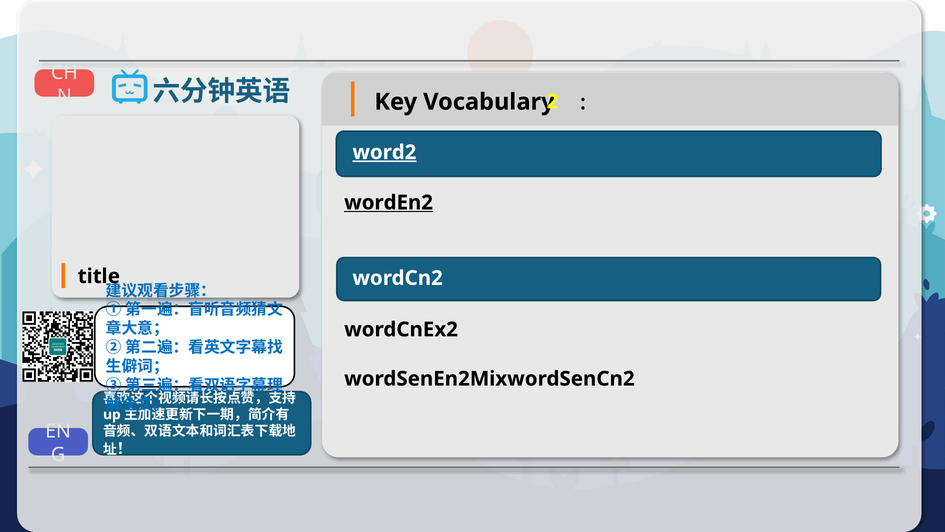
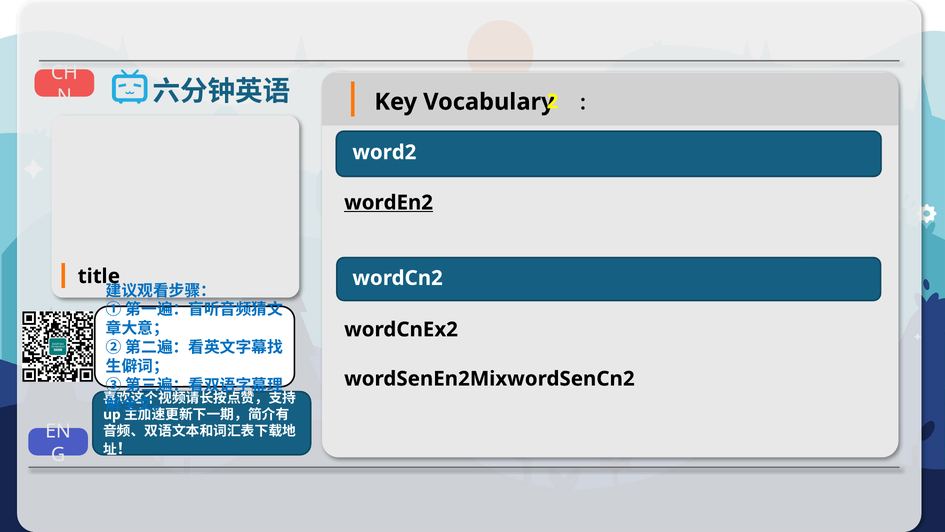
word2 underline: present -> none (384, 152)
